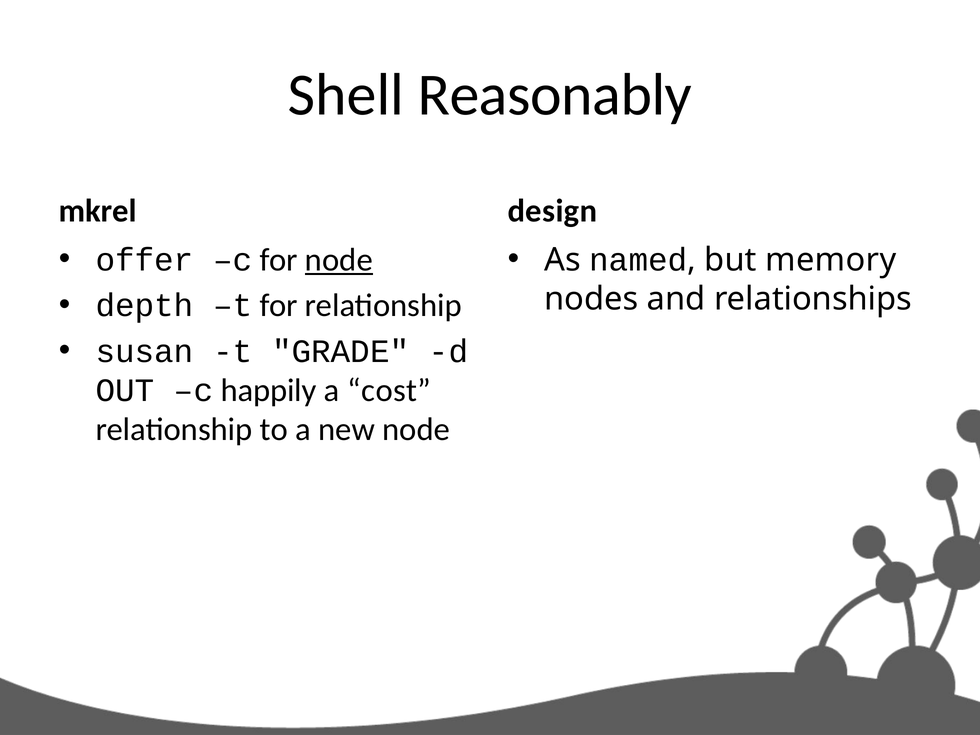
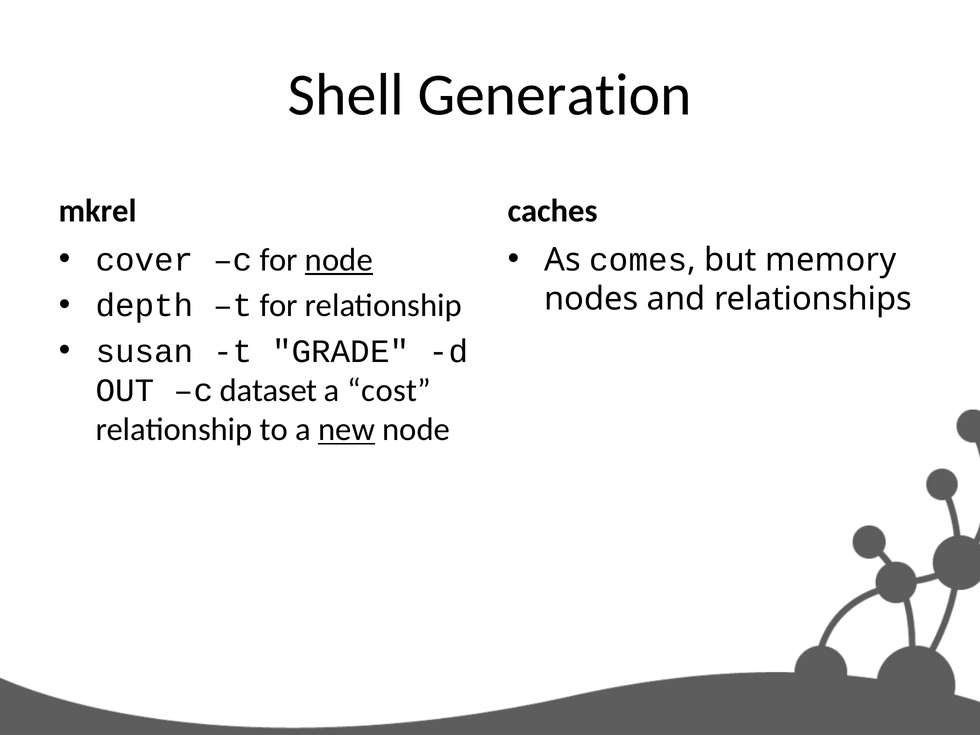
Reasonably: Reasonably -> Generation (555, 95)
design: design -> caches (553, 211)
offer: offer -> cover (145, 260)
named: named -> comes (638, 260)
happily: happily -> dataset (269, 391)
new underline: none -> present (347, 430)
